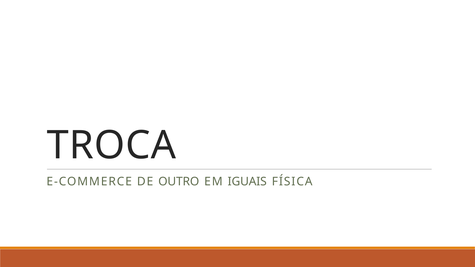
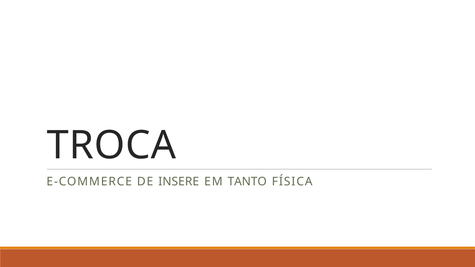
OUTRO: OUTRO -> INSERE (179, 182)
IGUAIS: IGUAIS -> TANTO (247, 182)
